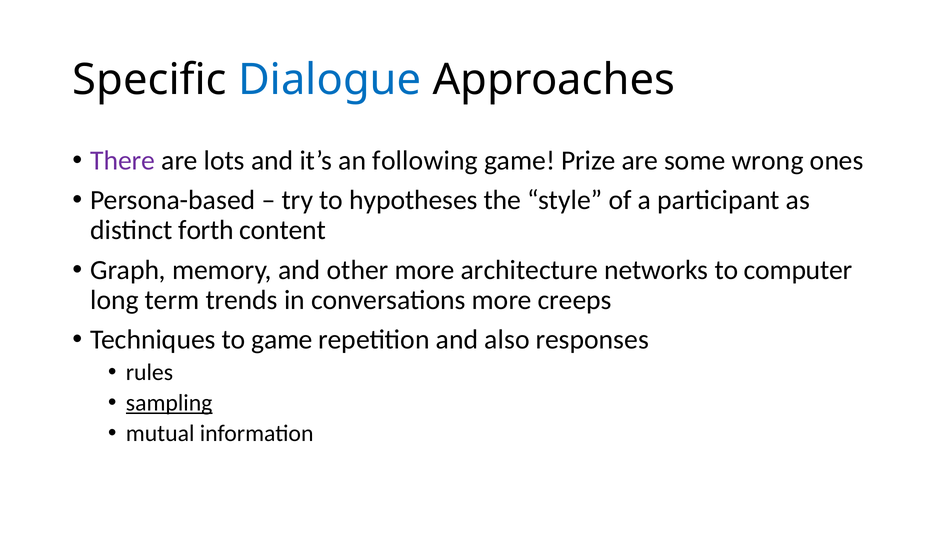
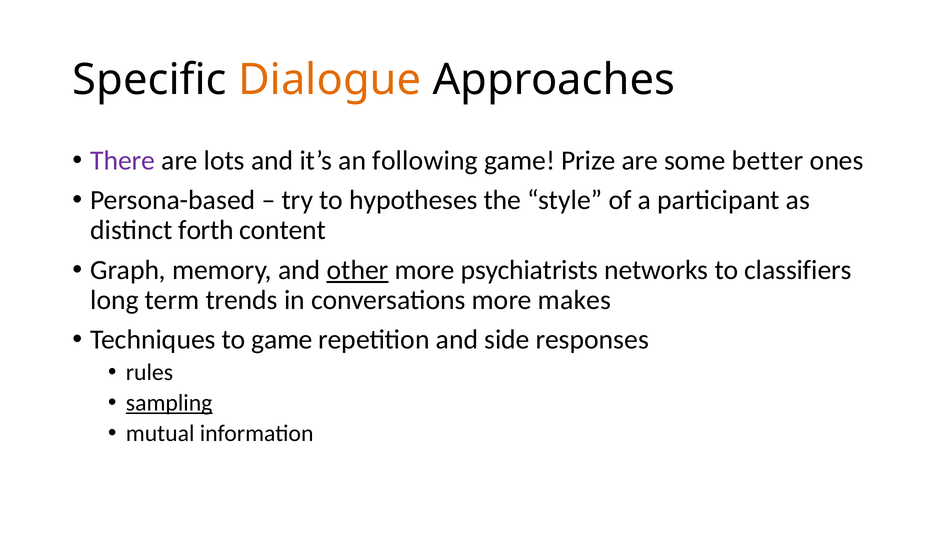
Dialogue colour: blue -> orange (330, 80)
wrong: wrong -> better (768, 161)
other underline: none -> present (358, 270)
architecture: architecture -> psychiatrists (529, 270)
computer: computer -> classifiers (798, 270)
creeps: creeps -> makes (575, 300)
also: also -> side (507, 340)
